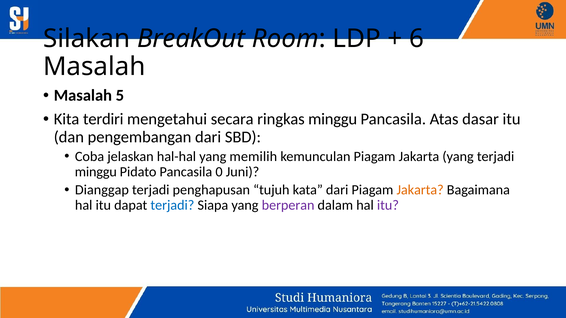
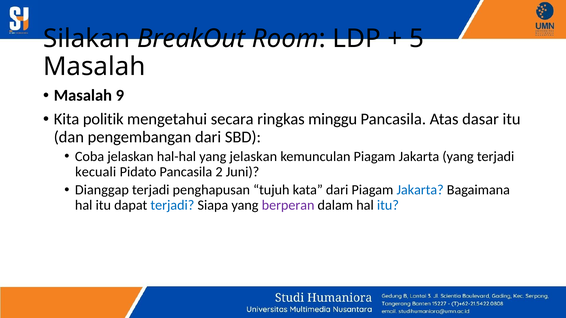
6: 6 -> 5 (417, 39)
5: 5 -> 9 (120, 96)
terdiri: terdiri -> politik (103, 119)
yang memilih: memilih -> jelaskan (253, 157)
minggu: minggu -> kecuali (96, 172)
0: 0 -> 2 (219, 172)
Jakarta colour: orange -> blue (420, 190)
itu colour: purple -> blue (388, 205)
